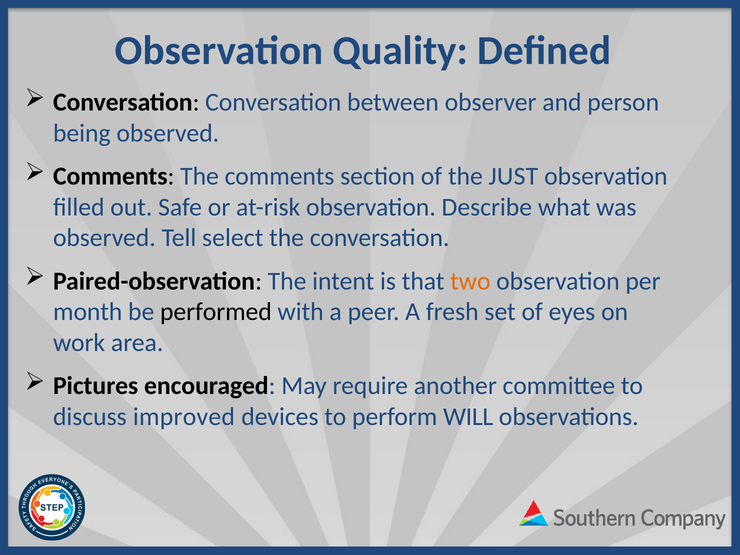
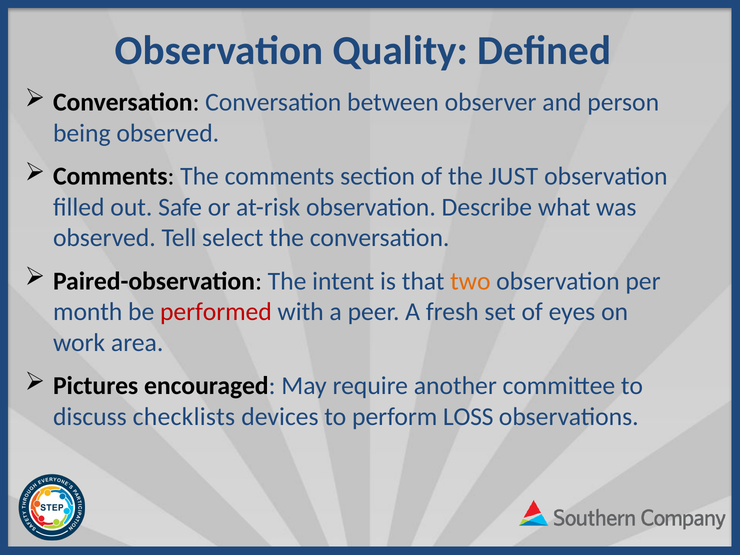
performed colour: black -> red (216, 312)
improved: improved -> checklists (184, 417)
WILL: WILL -> LOSS (468, 417)
